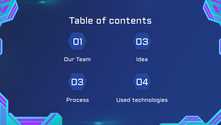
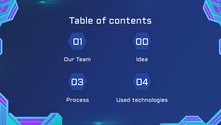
01 03: 03 -> 00 (142, 42)
